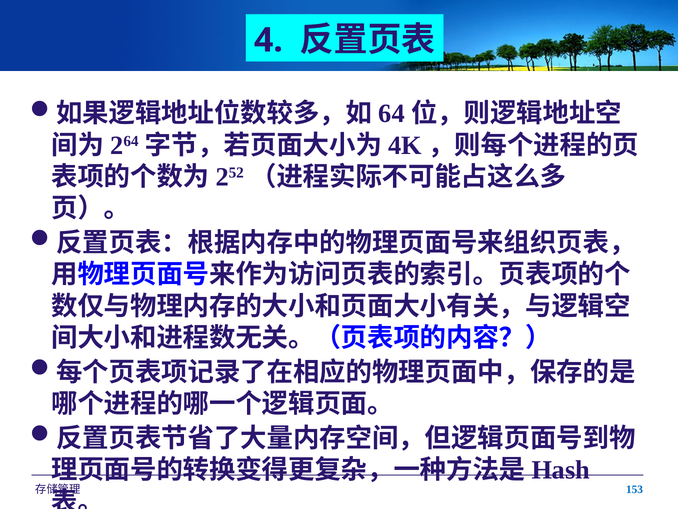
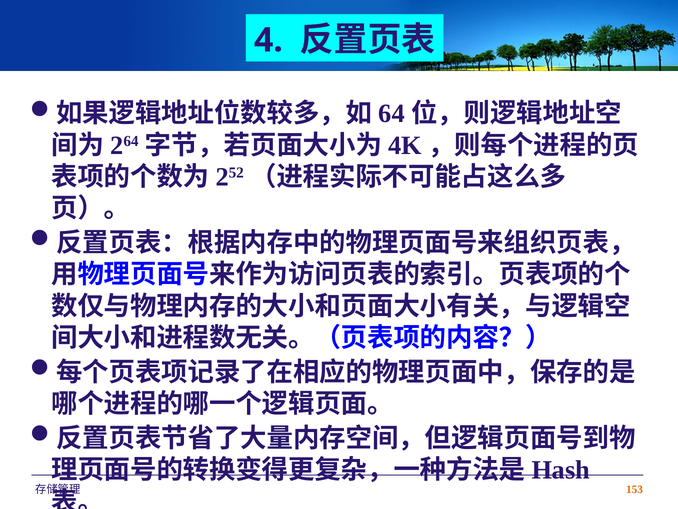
153 colour: blue -> orange (634, 489)
